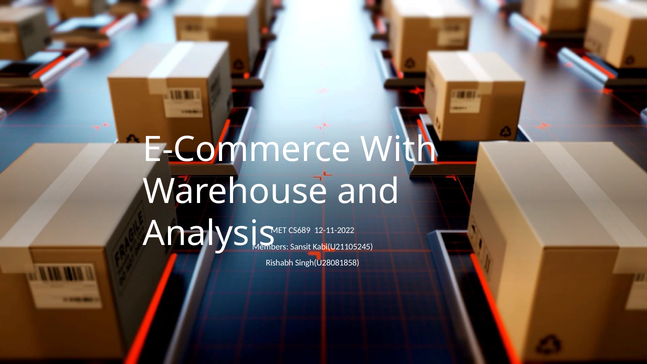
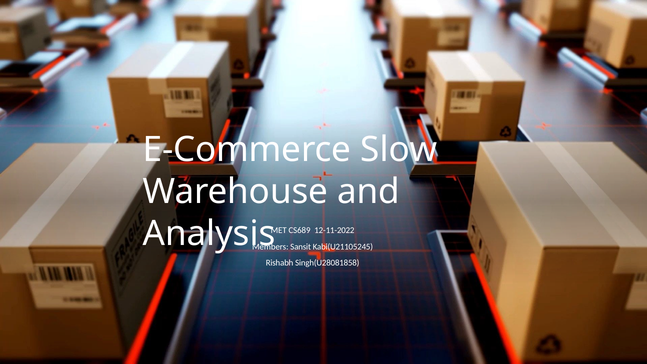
With: With -> Slow (399, 149)
